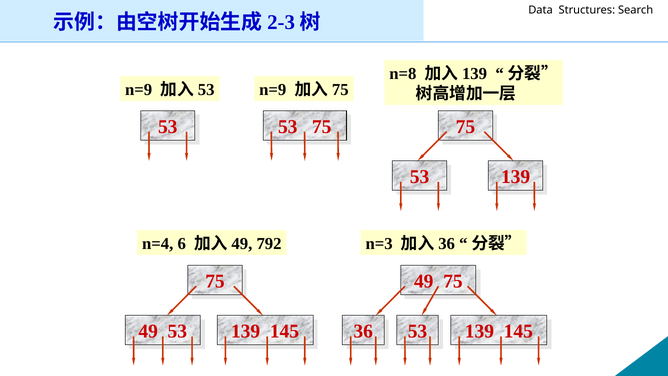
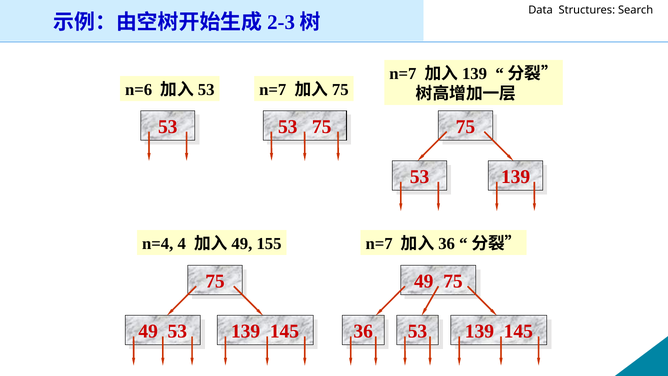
n=8: n=8 -> n=7 (403, 74)
n=9: n=9 -> n=6 (139, 90)
n=9: n=9 -> n=7 (273, 90)
6: 6 -> 4 (182, 244)
792: 792 -> 155 (269, 244)
n=3: n=3 -> n=7 (379, 244)
